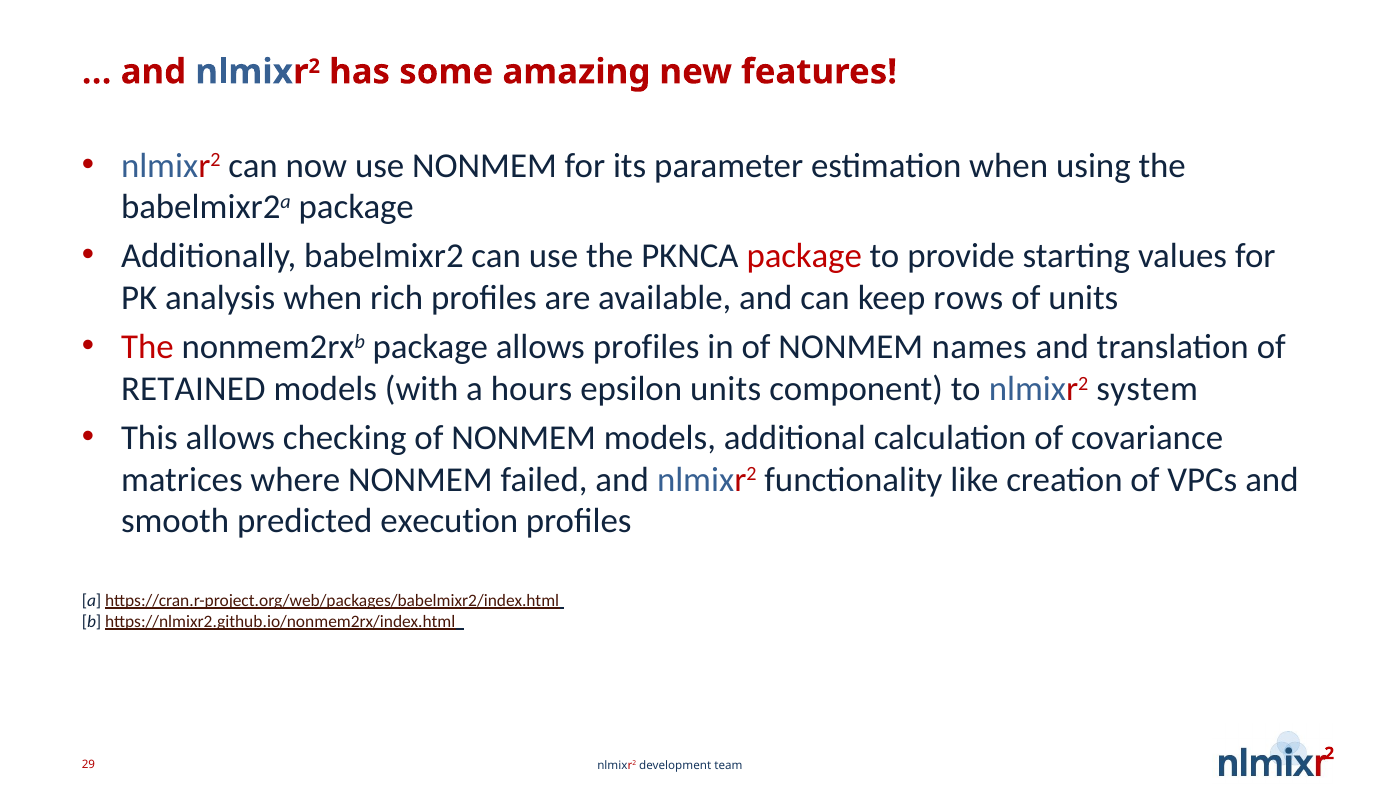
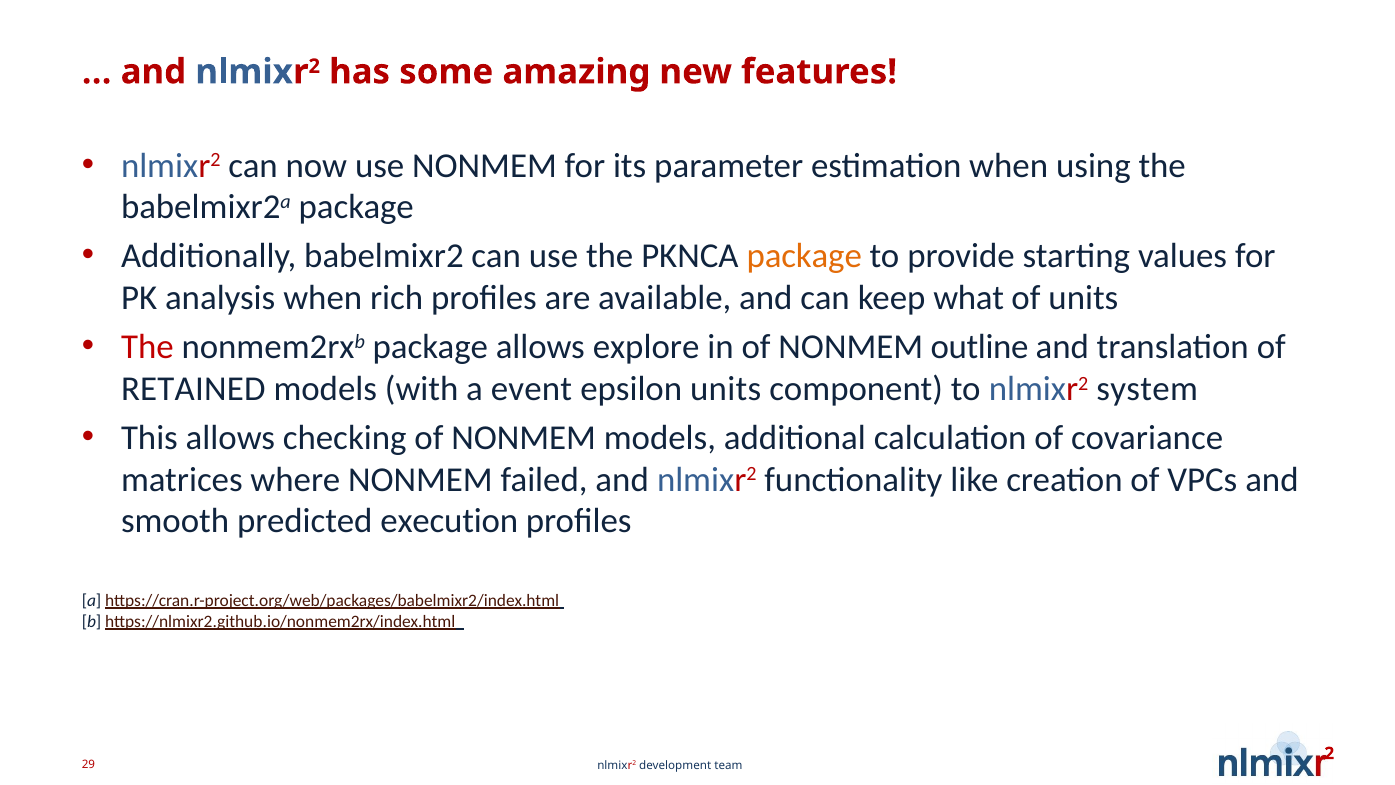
package colour: red -> orange (804, 256)
rows: rows -> what (969, 298)
allows profiles: profiles -> explore (646, 347)
names: names -> outline (980, 347)
hours: hours -> event (531, 389)
